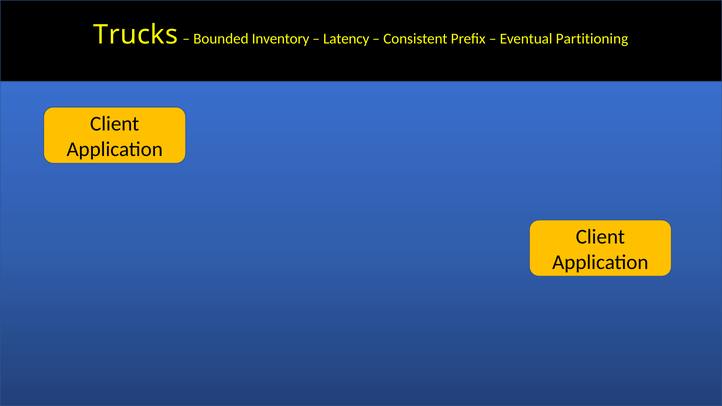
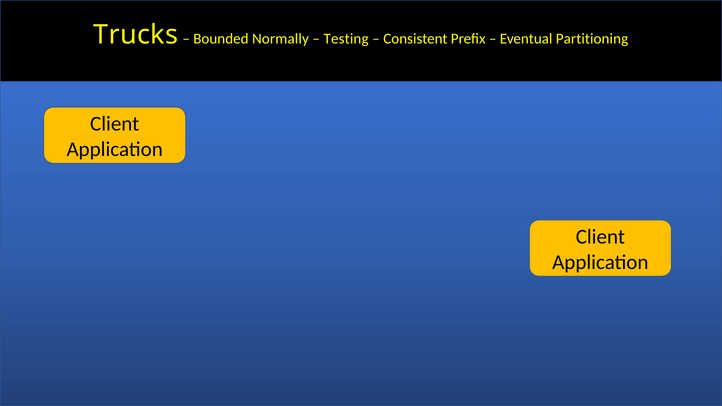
Inventory: Inventory -> Normally (280, 39)
Latency: Latency -> Testing (346, 39)
